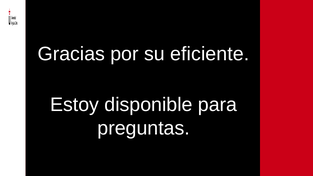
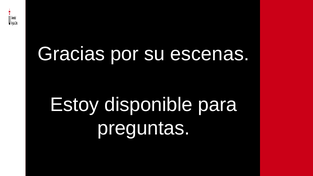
eficiente: eficiente -> escenas (210, 54)
